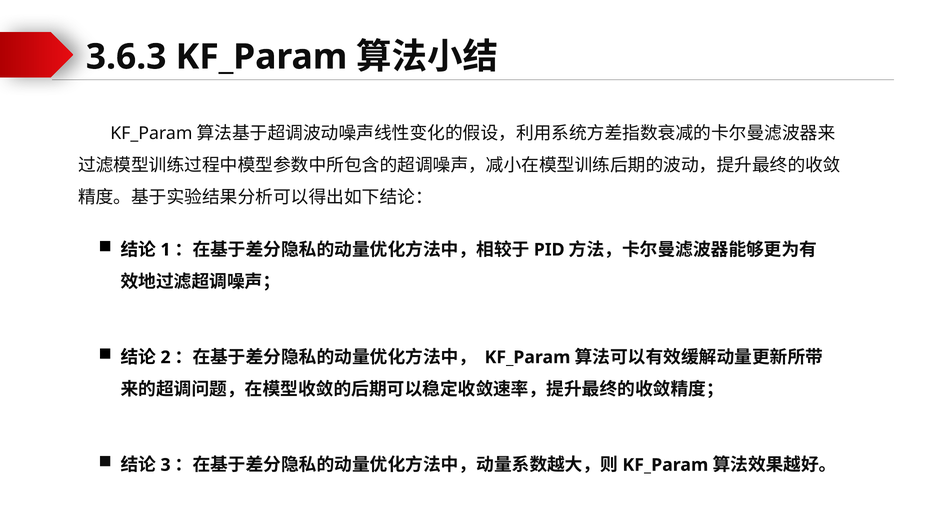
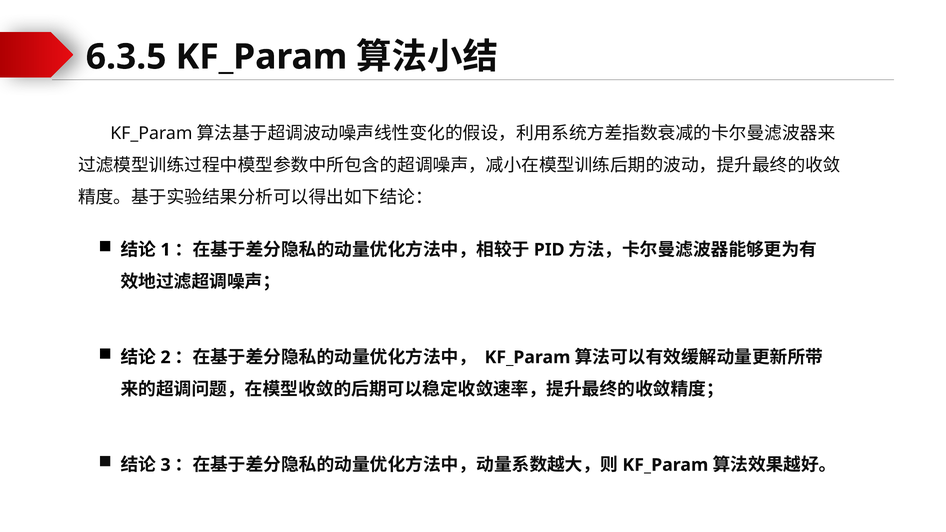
3.6.3: 3.6.3 -> 6.3.5 (126, 57)
